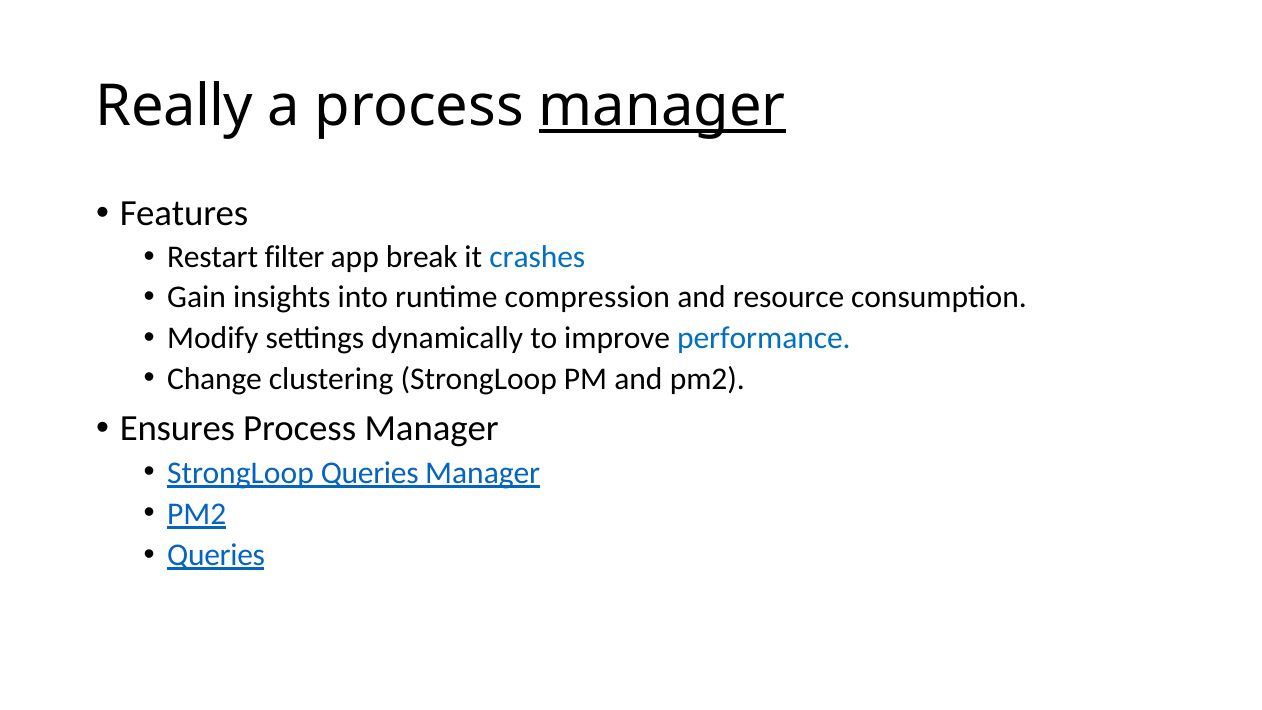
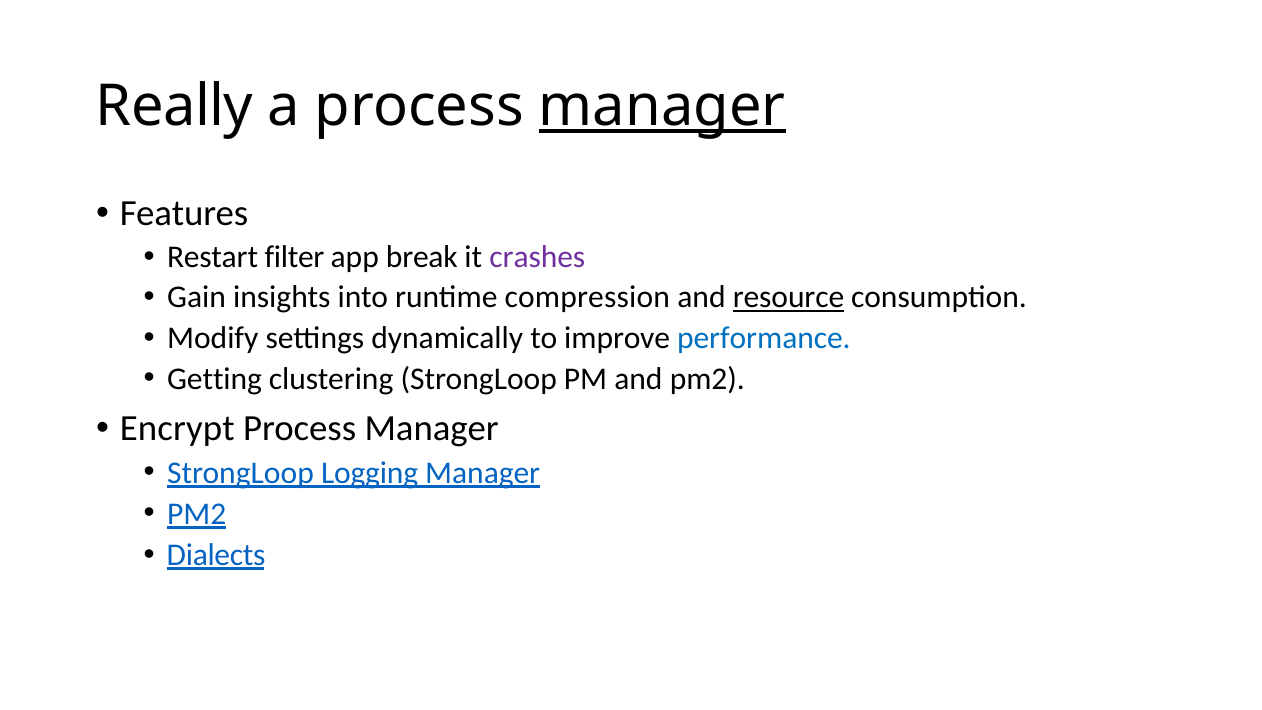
crashes colour: blue -> purple (537, 257)
resource underline: none -> present (789, 297)
Change: Change -> Getting (215, 379)
Ensures: Ensures -> Encrypt (177, 429)
StrongLoop Queries: Queries -> Logging (370, 473)
Queries: Queries -> Dialects (216, 555)
